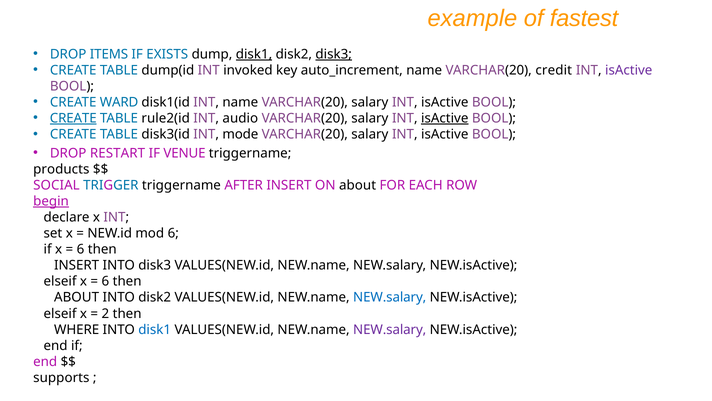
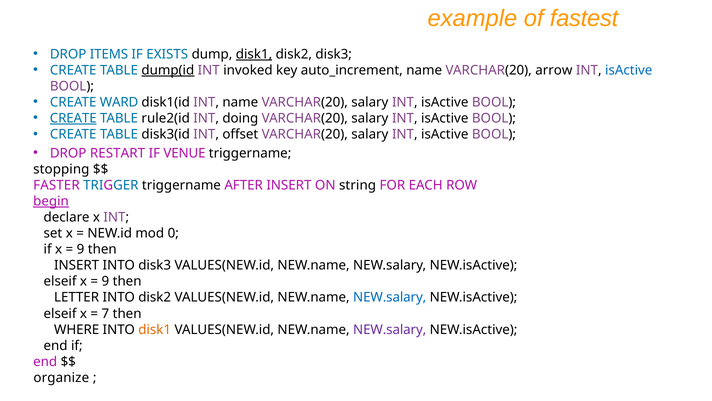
disk3 underline: present -> none (334, 54)
dump(id underline: none -> present (168, 70)
credit: credit -> arrow (554, 70)
isActive colour: purple -> blue (629, 70)
audio: audio -> doing (240, 118)
isActive underline: present -> none (445, 118)
mode: mode -> offset (240, 134)
products: products -> stopping (61, 169)
SOCIAL: SOCIAL -> FASTER (56, 185)
ON about: about -> string (358, 185)
mod 6: 6 -> 0 (173, 233)
6: 6 -> 9 (81, 249)
6: 6 -> 9 (105, 281)
ABOUT: ABOUT -> LETTER (77, 297)
2: 2 -> 7 (105, 313)
disk1 colour: blue -> orange (155, 329)
supports: supports -> organize (61, 377)
